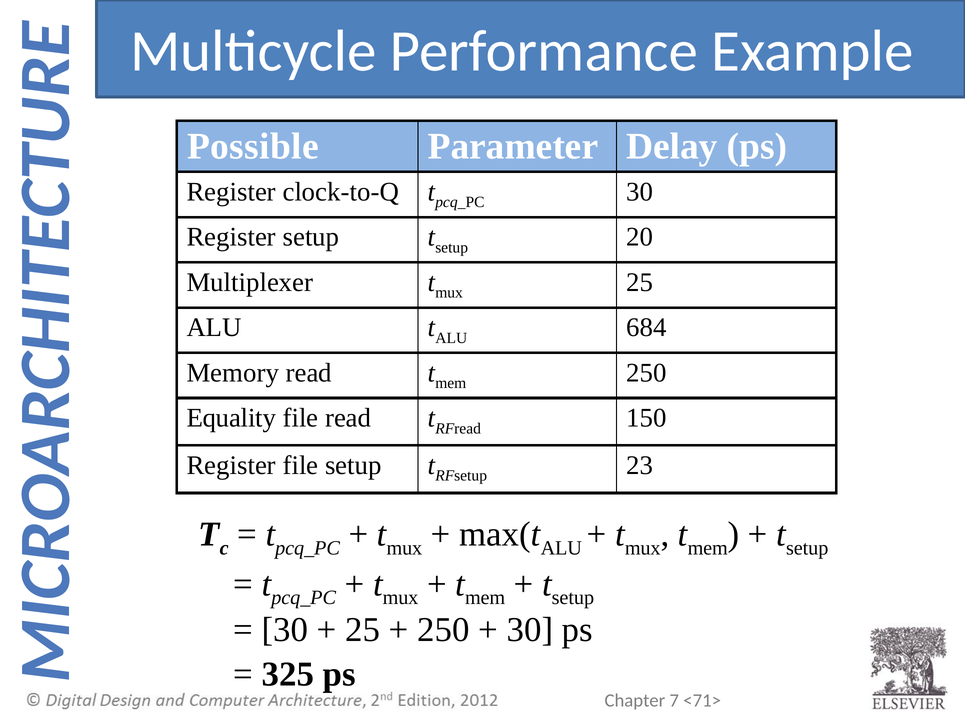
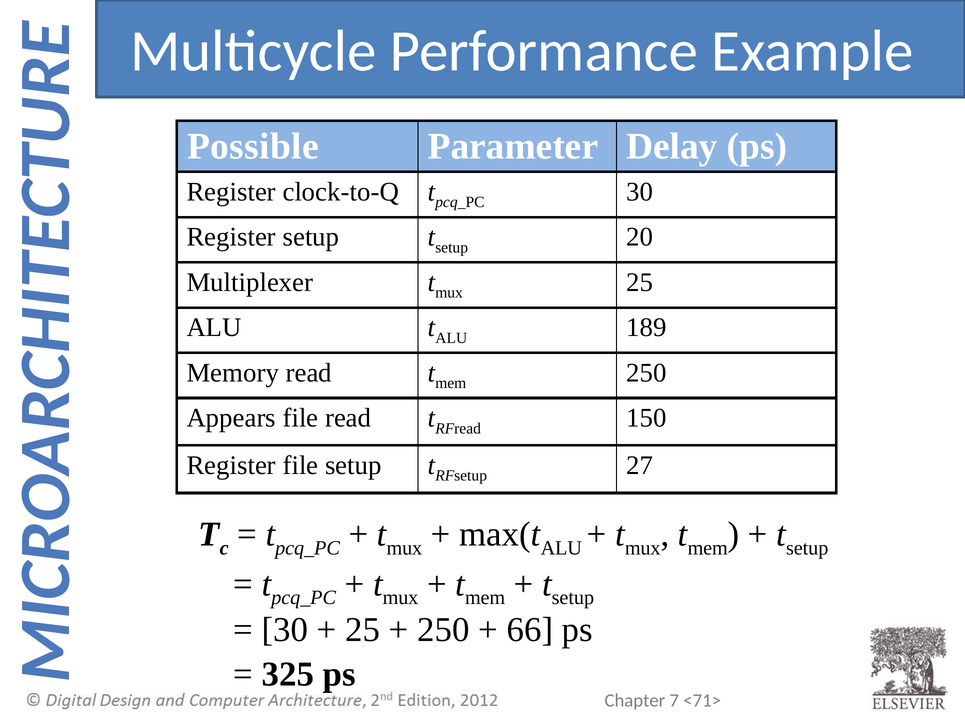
684: 684 -> 189 (646, 327)
Equality: Equality -> Appears (231, 418)
23: 23 -> 27 (640, 465)
30: 30 -> 66 (530, 630)
